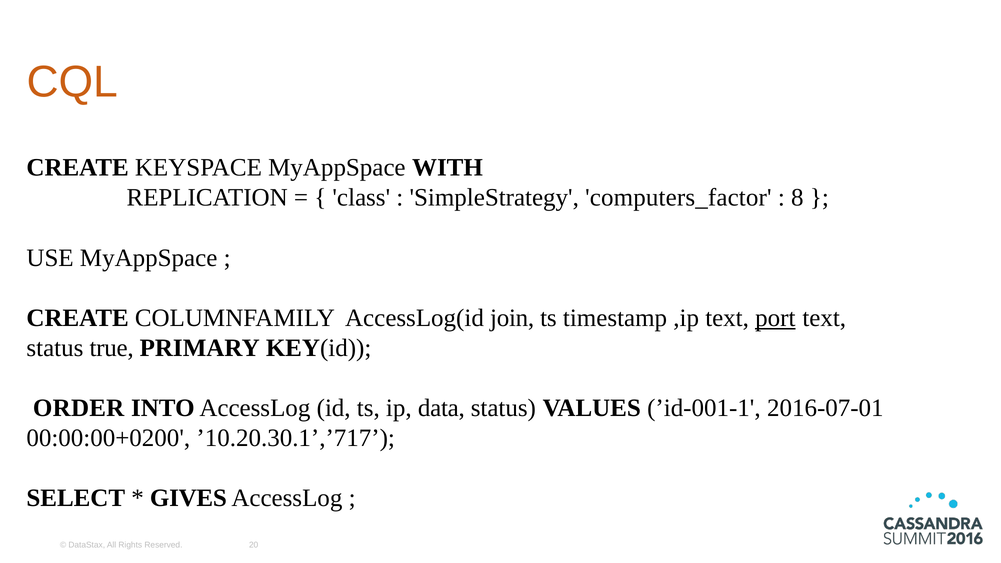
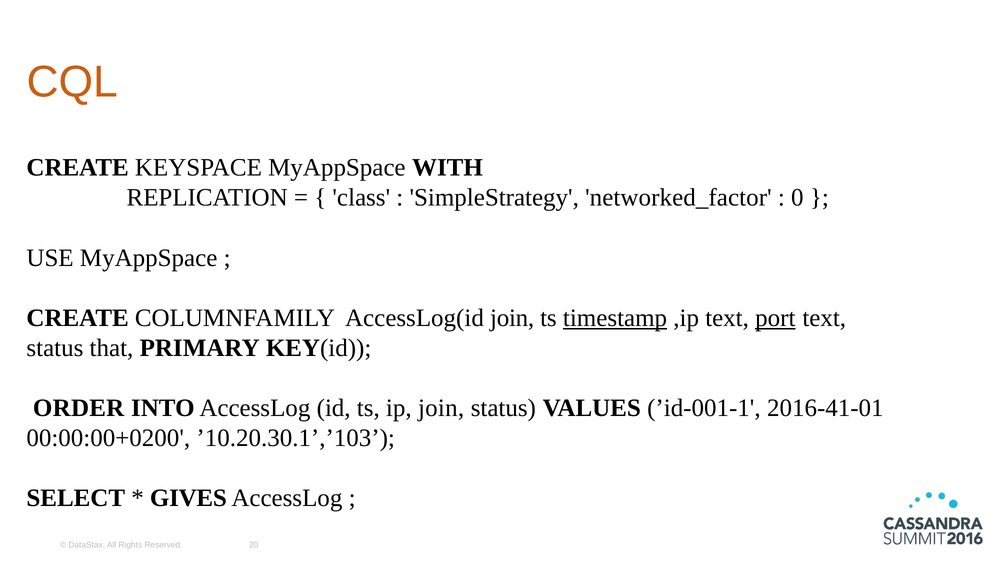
computers_factor: computers_factor -> networked_factor (678, 198)
8: 8 -> 0 (797, 198)
timestamp underline: none -> present (615, 318)
true: true -> that (111, 348)
ip data: data -> join (441, 408)
2016-07-01: 2016-07-01 -> 2016-41-01 (825, 408)
’10.20.30.1’,’717: ’10.20.30.1’,’717 -> ’10.20.30.1’,’103 (296, 438)
